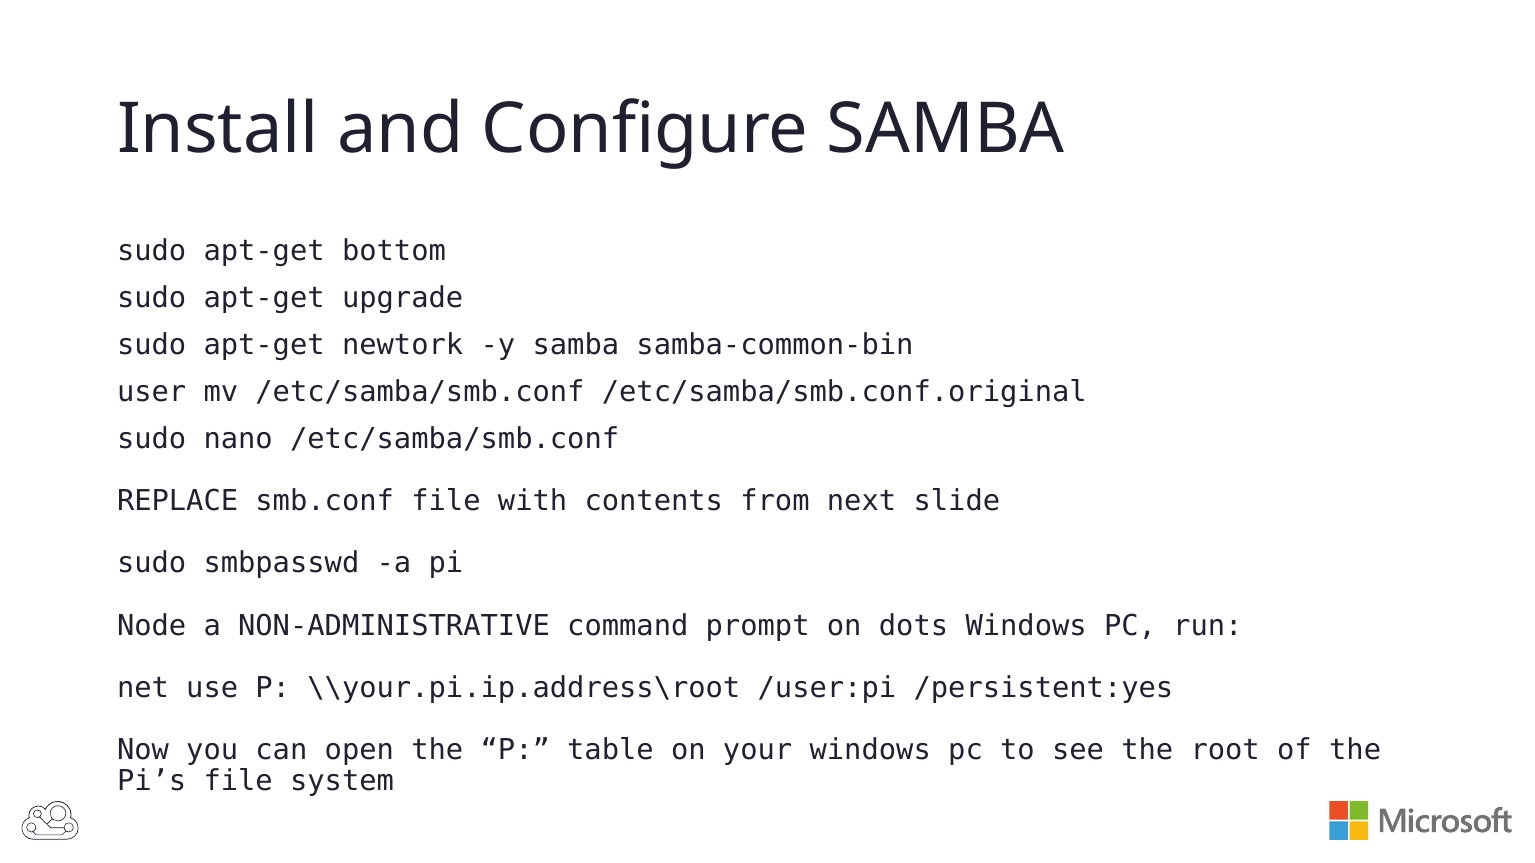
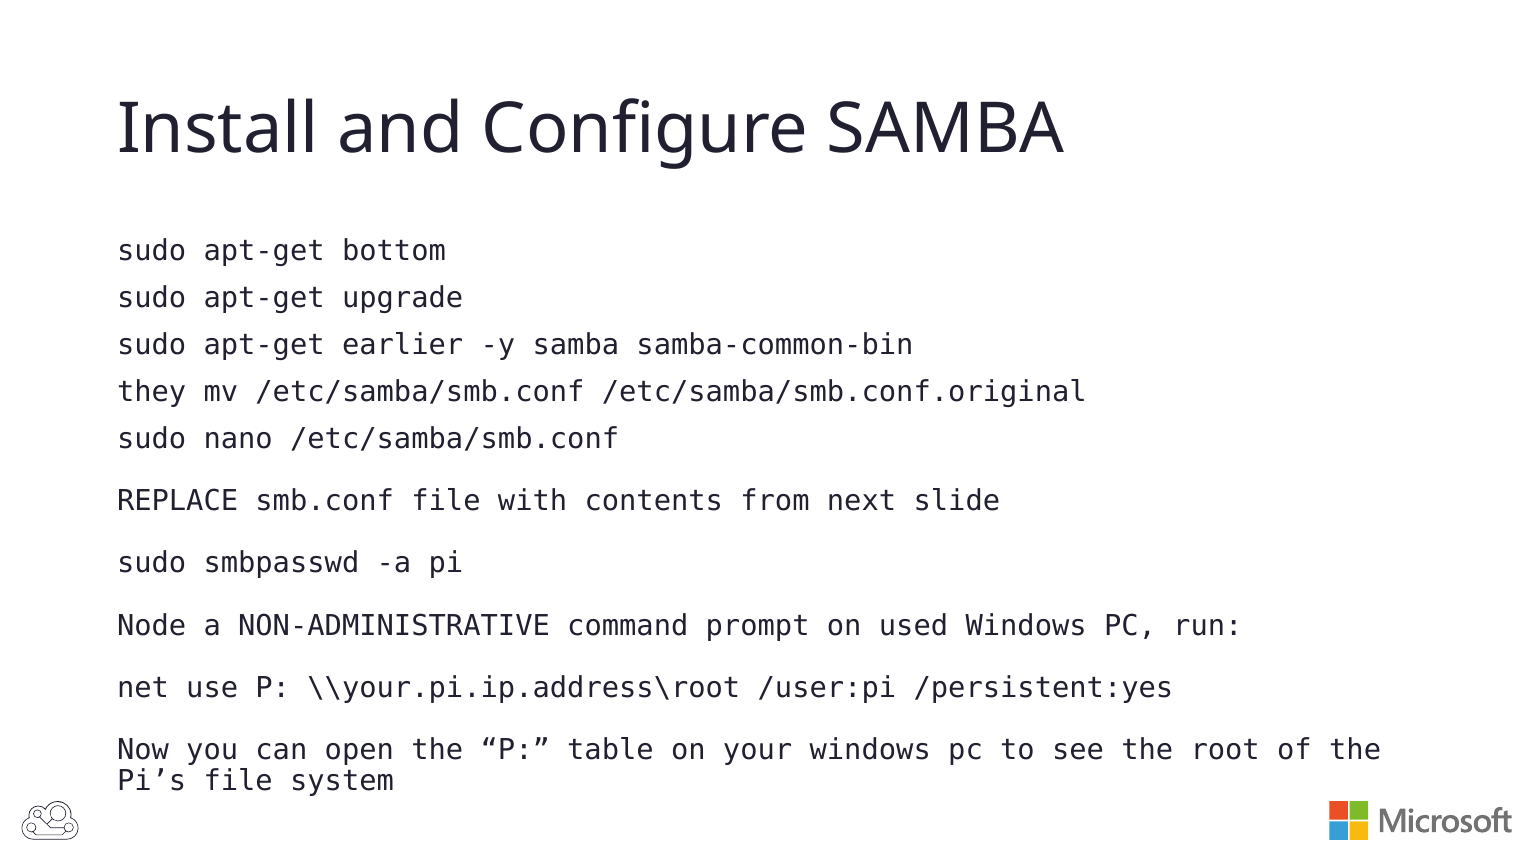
newtork: newtork -> earlier (403, 345)
user: user -> they (152, 392)
dots: dots -> used (914, 626)
